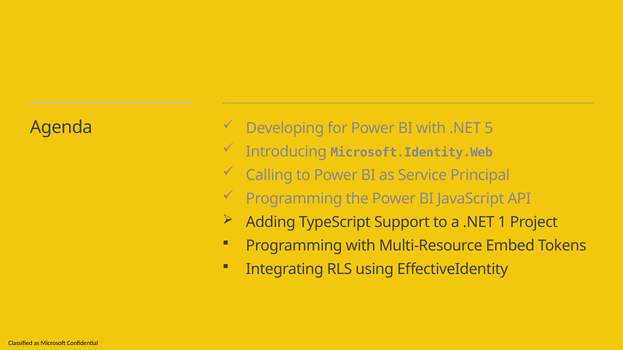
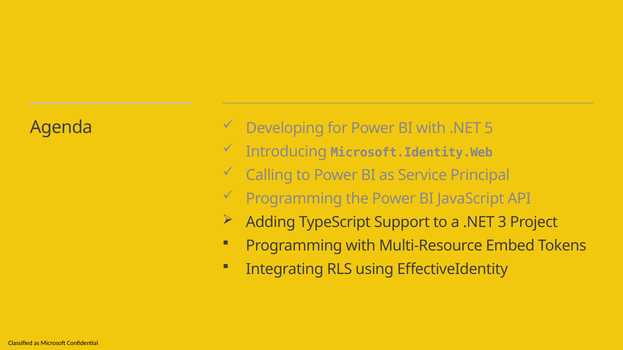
1: 1 -> 3 (502, 222)
